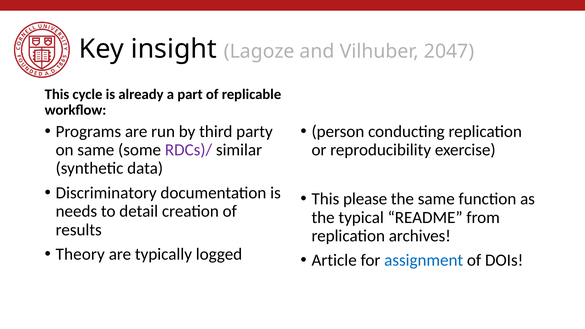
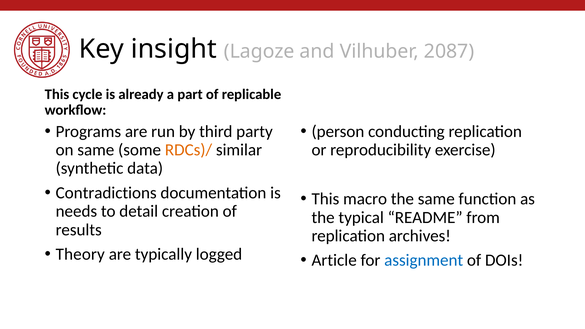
2047: 2047 -> 2087 (449, 52)
RDCs)/ colour: purple -> orange (188, 150)
Discriminatory: Discriminatory -> Contradictions (106, 193)
please: please -> macro (365, 199)
